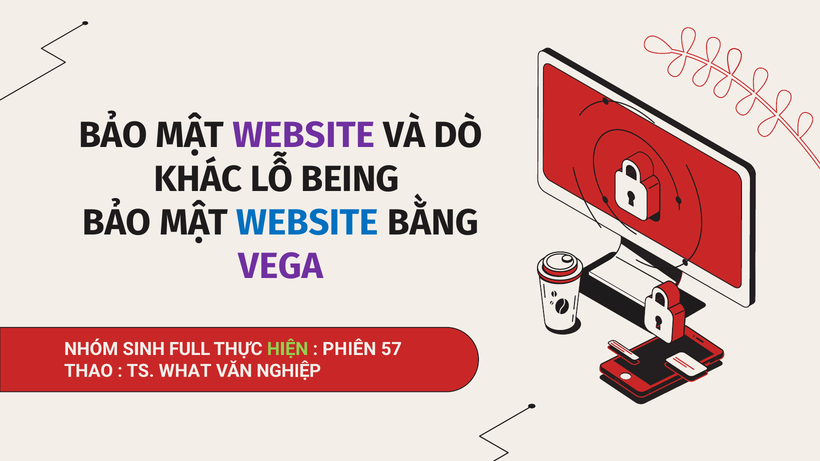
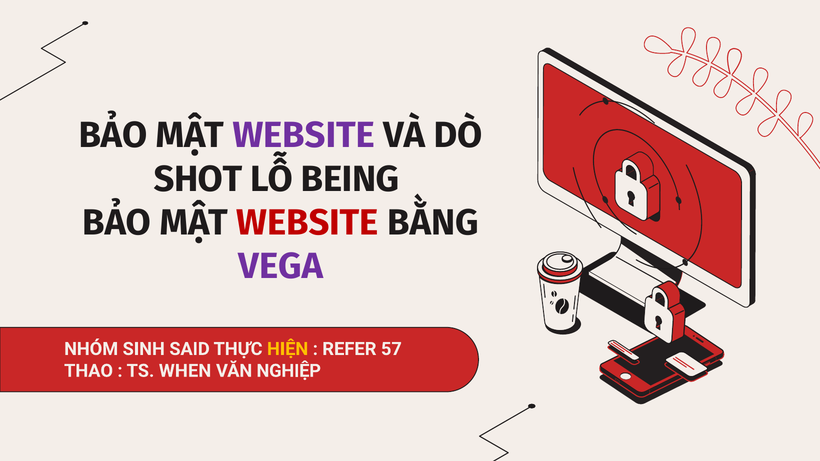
KHÁC: KHÁC -> SHOT (198, 179)
WEBSITE colour: blue -> red (308, 223)
FULL: FULL -> SAID (190, 349)
HIỆN colour: light green -> yellow (288, 349)
PHIÊN: PHIÊN -> REFER (349, 349)
WHAT: WHAT -> WHEN (185, 371)
